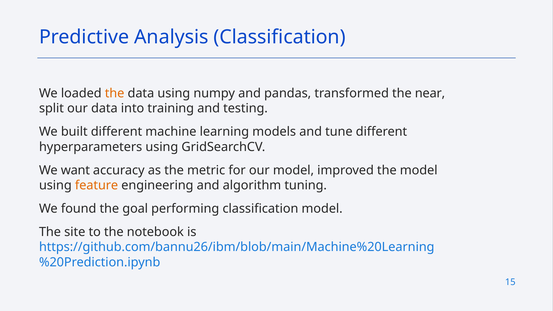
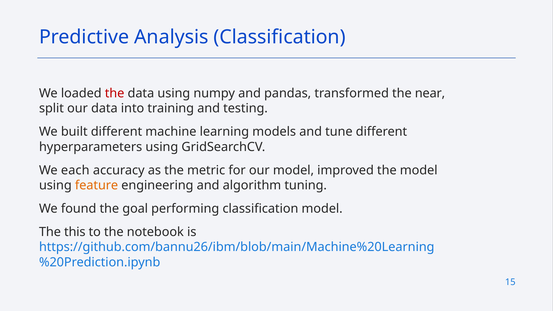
the colour: orange -> red (115, 93)
want: want -> each (75, 170)
site: site -> this (75, 232)
